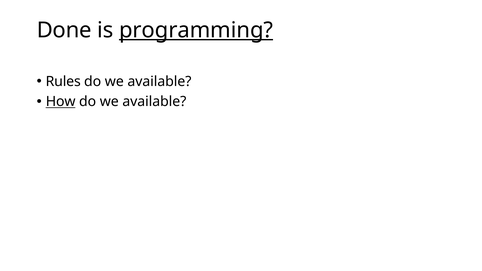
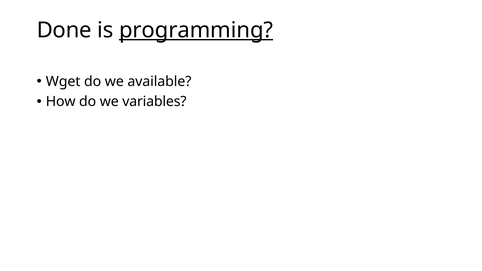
Rules: Rules -> Wget (63, 81)
How underline: present -> none (61, 102)
available: available -> variables (154, 102)
